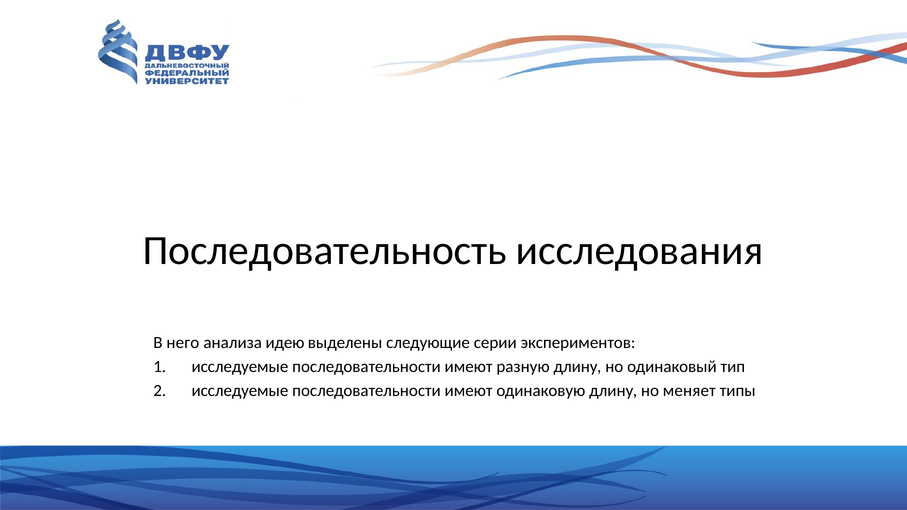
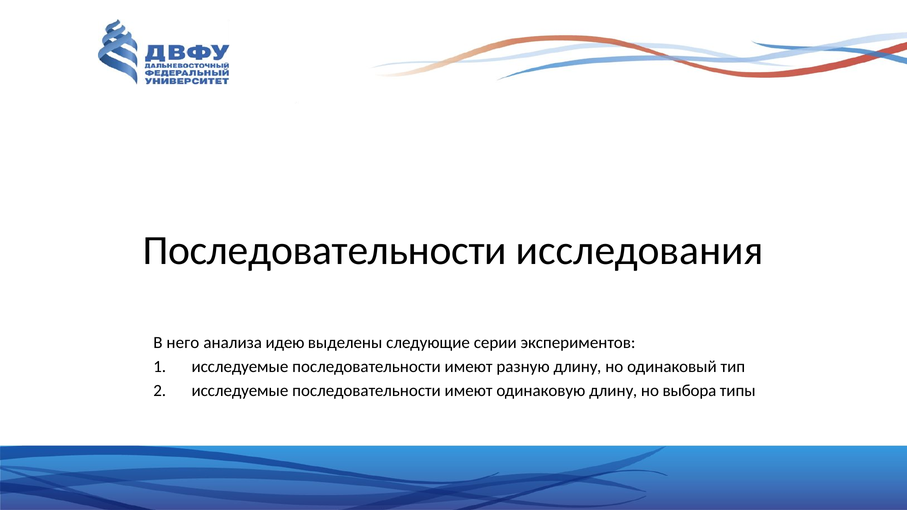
Последовательность: Последовательность -> Последовательности (325, 251)
меняет: меняет -> выбора (689, 391)
